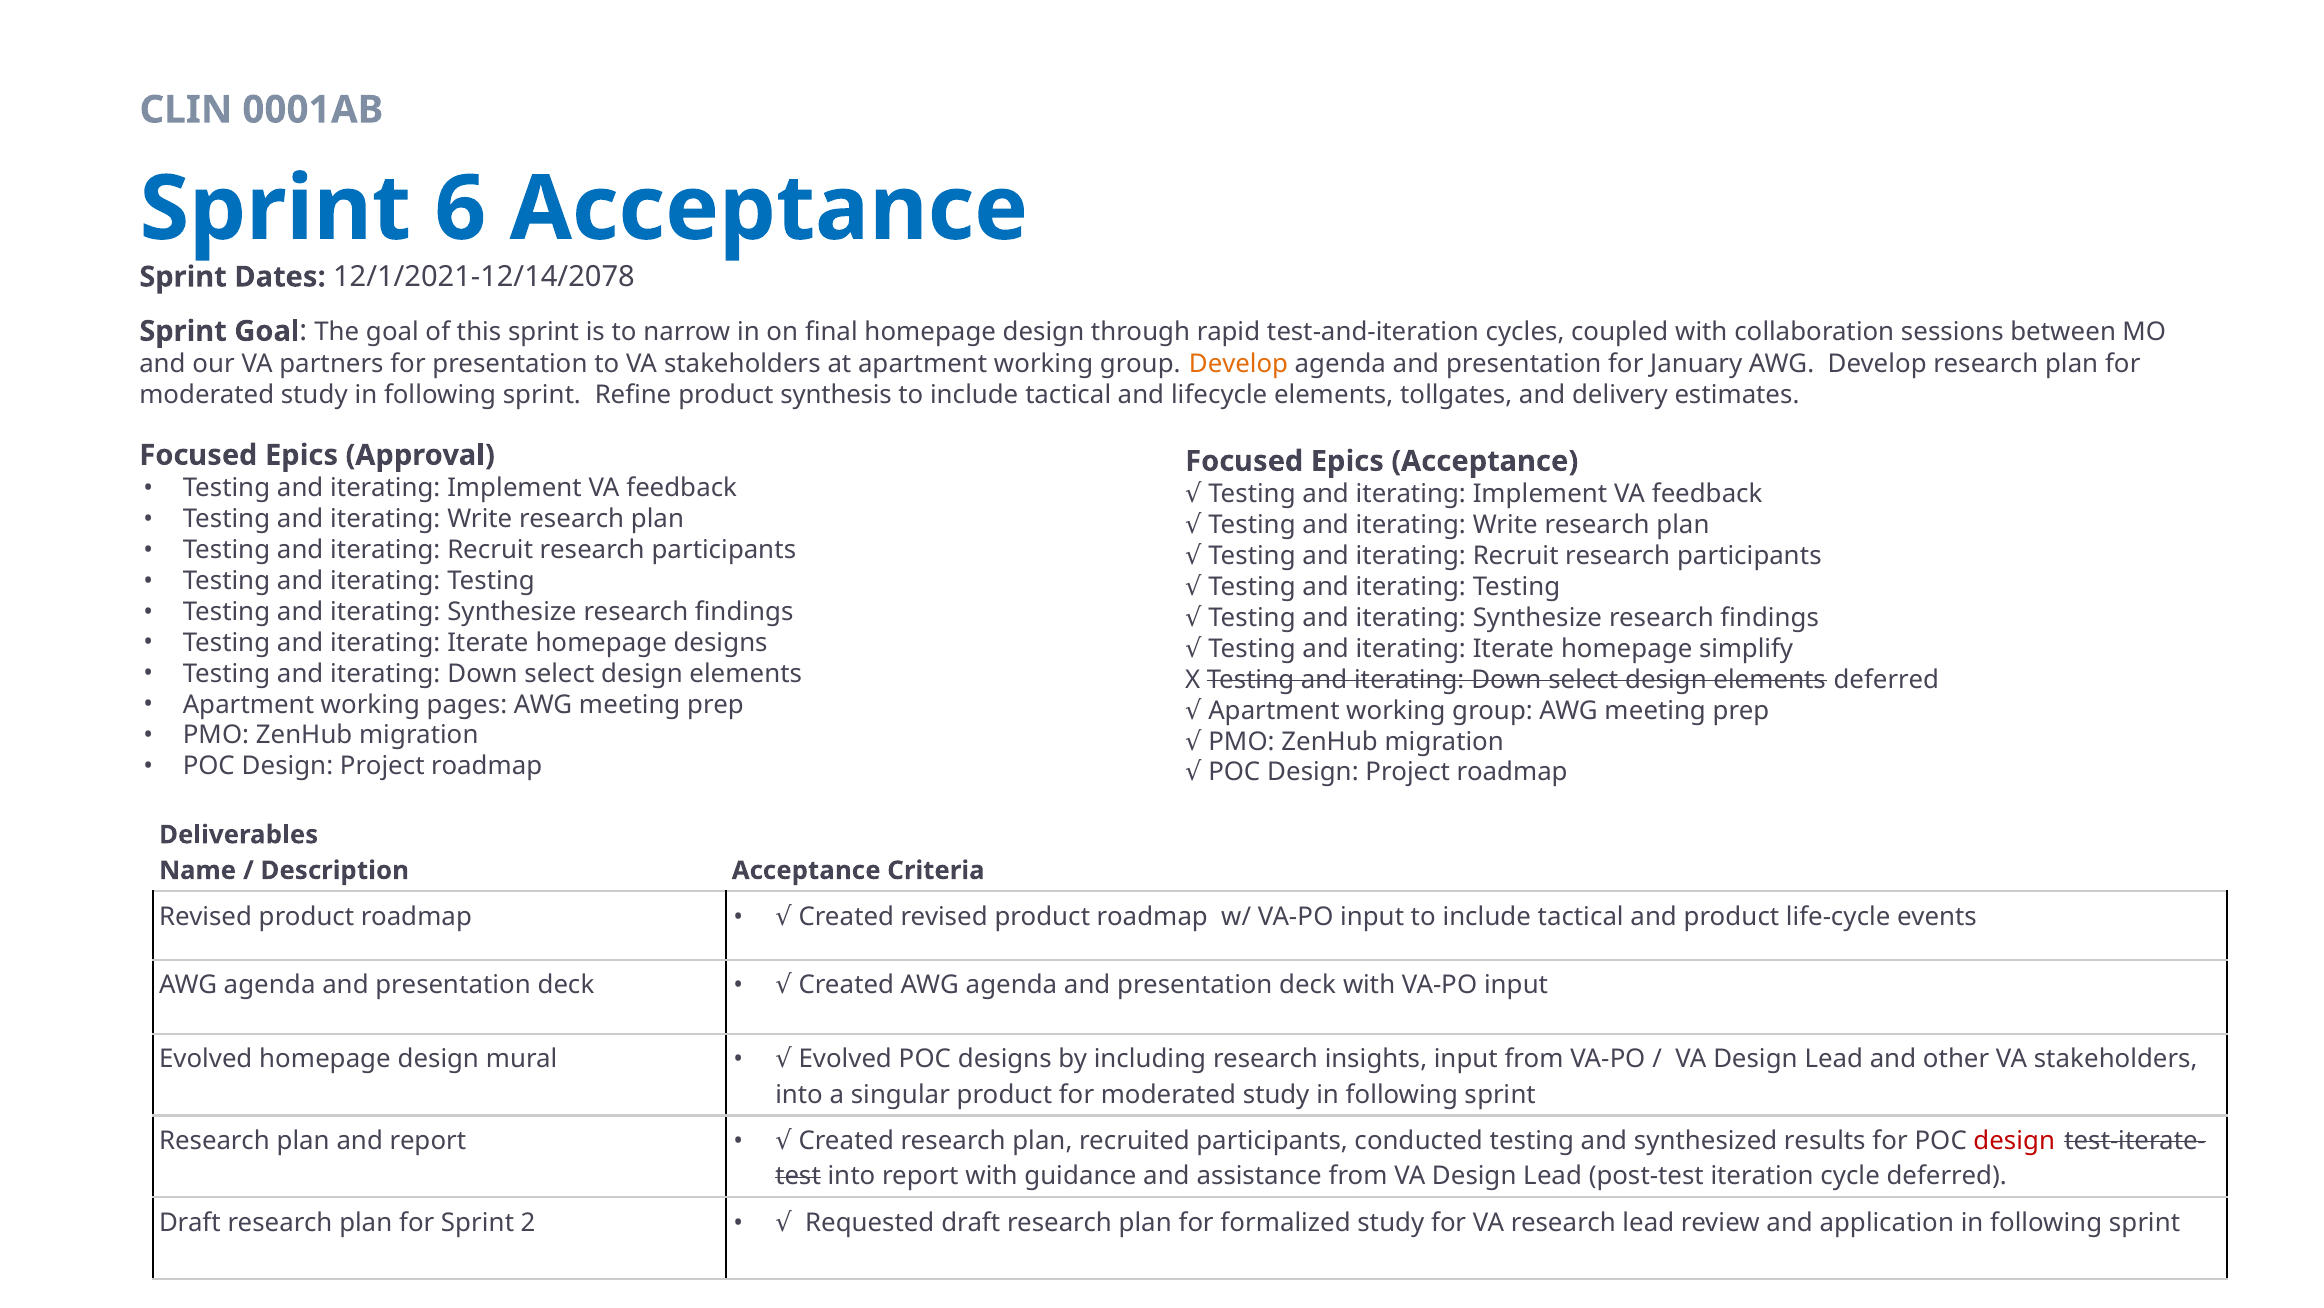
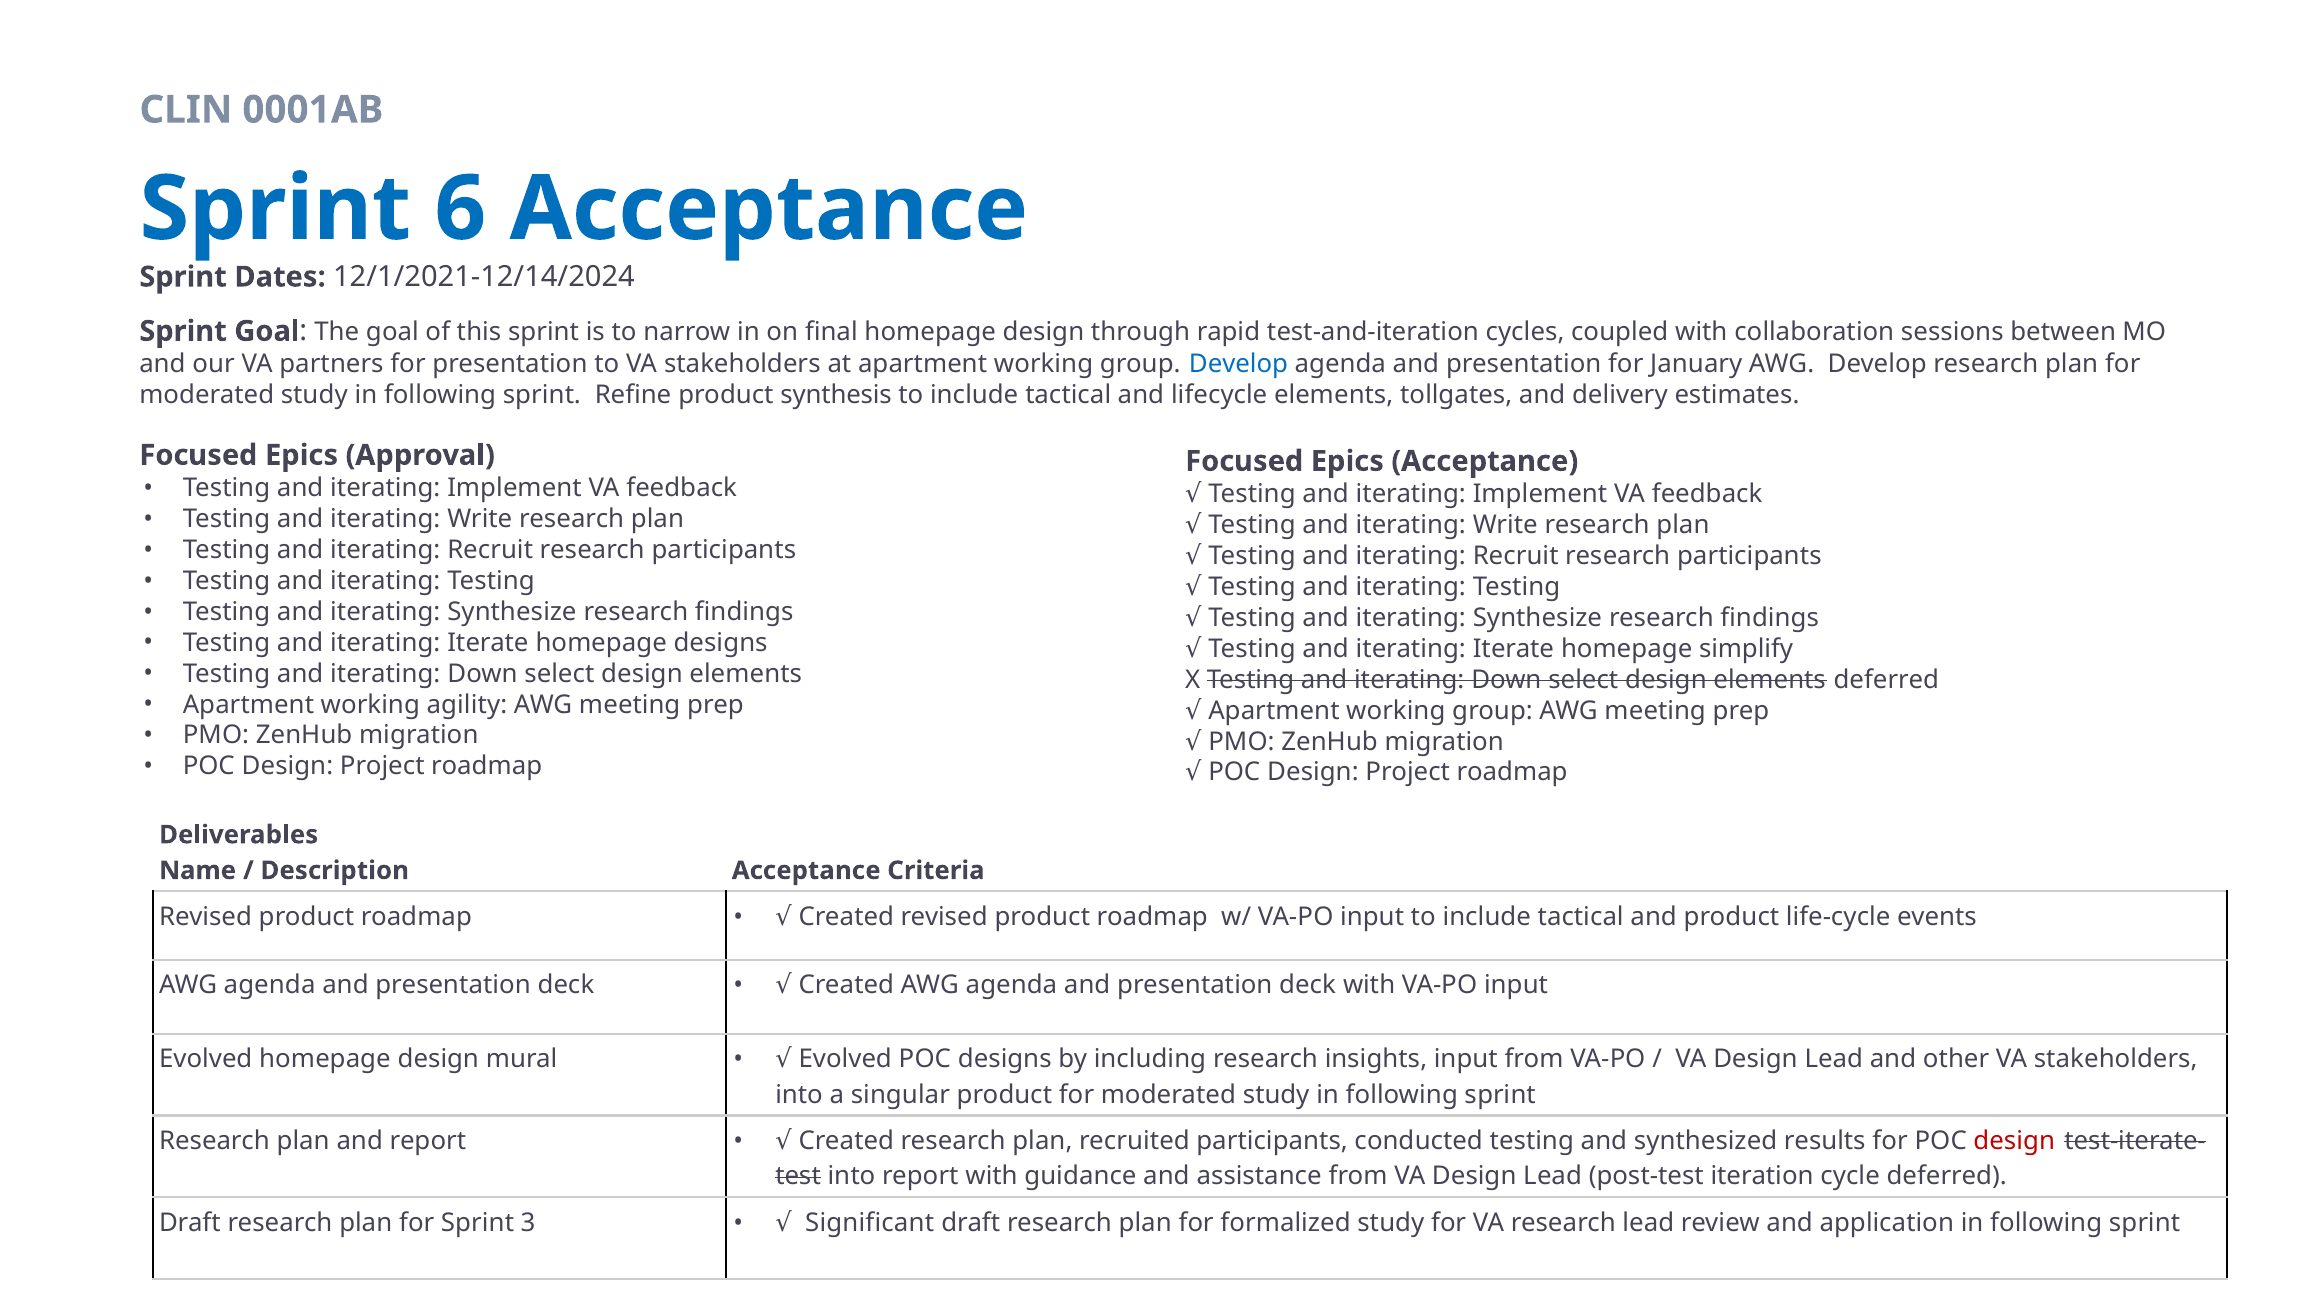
12/1/2021-12/14/2078: 12/1/2021-12/14/2078 -> 12/1/2021-12/14/2024 (484, 277)
Develop colour: orange -> blue (1238, 364)
pages: pages -> agility (467, 704)
2: 2 -> 3 (528, 1222)
Requested: Requested -> Significant (870, 1222)
